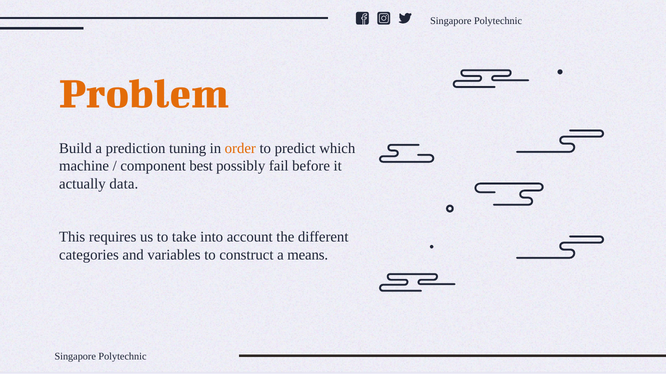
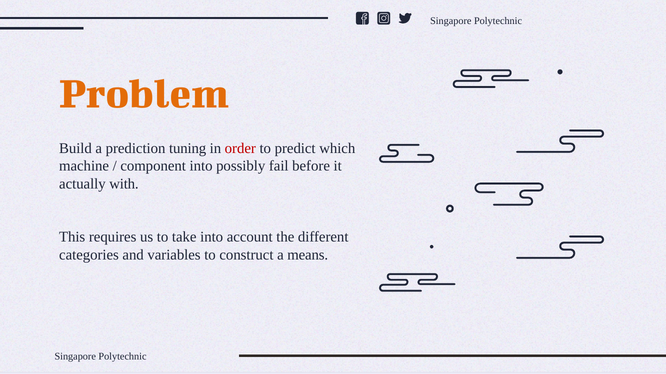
order colour: orange -> red (240, 149)
component best: best -> into (201, 166)
data: data -> with (124, 184)
